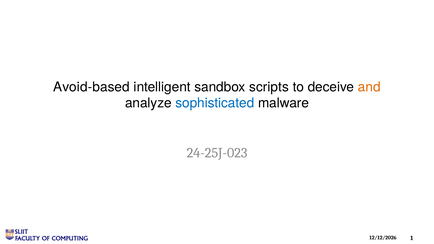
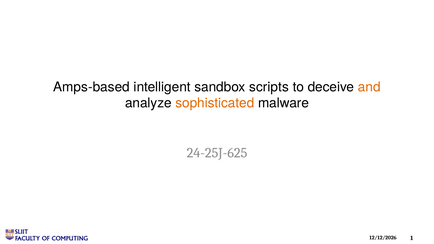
Avoid-based: Avoid-based -> Amps-based (92, 87)
sophisticated colour: blue -> orange (215, 103)
24-25J-023: 24-25J-023 -> 24-25J-625 (217, 153)
